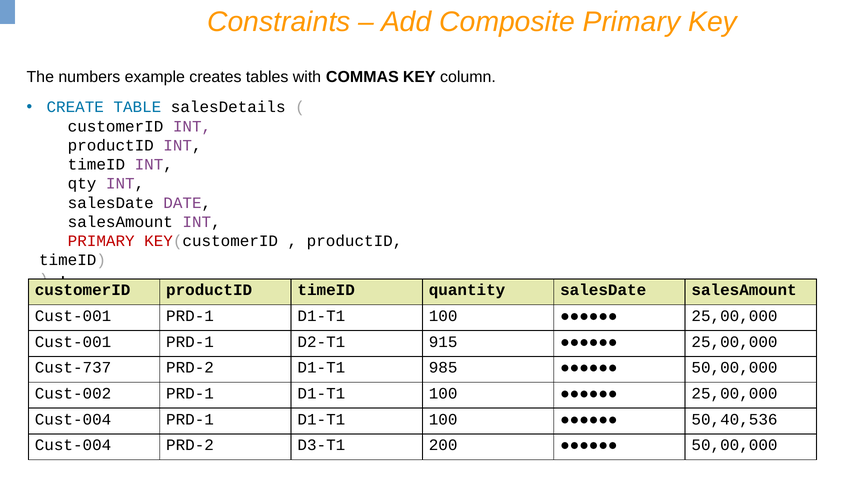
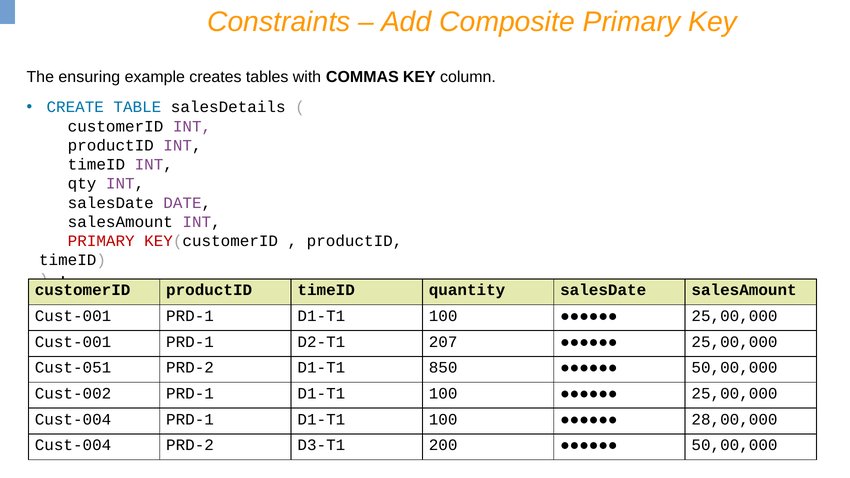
numbers: numbers -> ensuring (89, 77)
915: 915 -> 207 (443, 342)
Cust-737: Cust-737 -> Cust-051 (73, 368)
985: 985 -> 850 (443, 368)
50,40,536: 50,40,536 -> 28,00,000 (735, 419)
